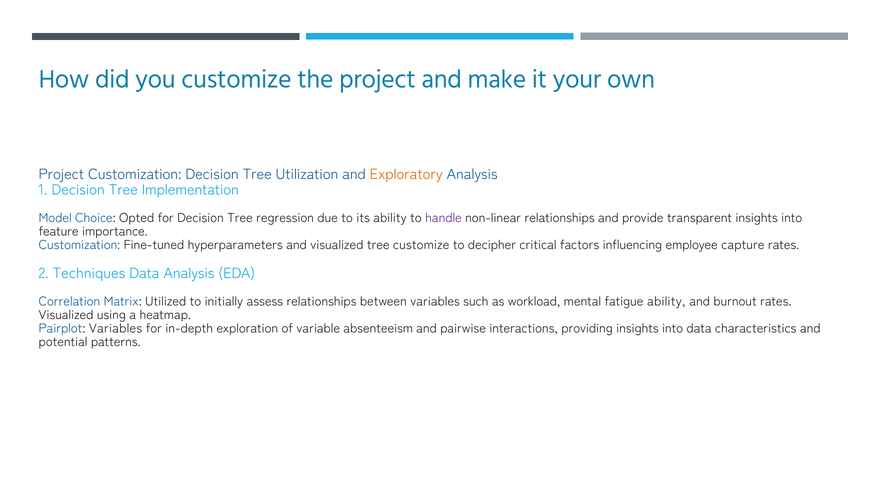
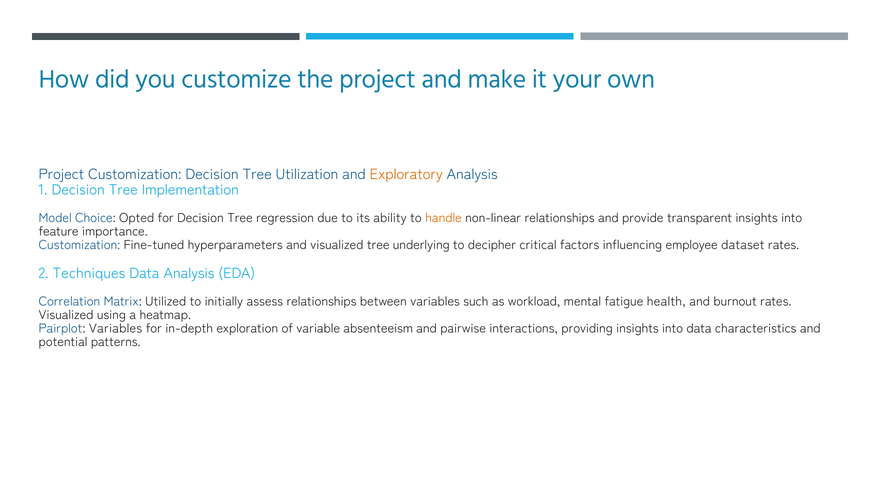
handle colour: purple -> orange (444, 218)
tree customize: customize -> underlying (421, 245)
capture: capture -> dataset (743, 245)
fatigue ability: ability -> health (666, 301)
